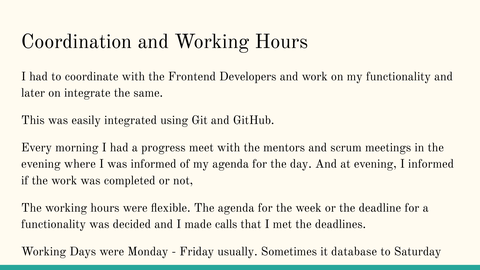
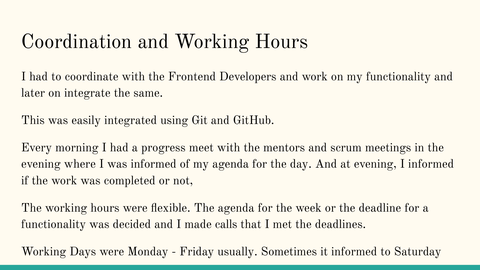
it database: database -> informed (354, 252)
